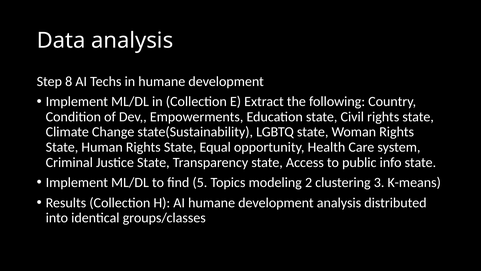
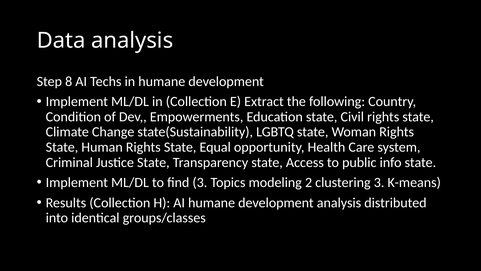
find 5: 5 -> 3 (200, 182)
